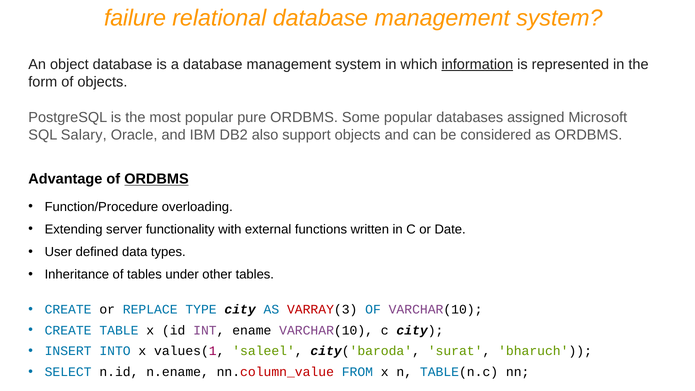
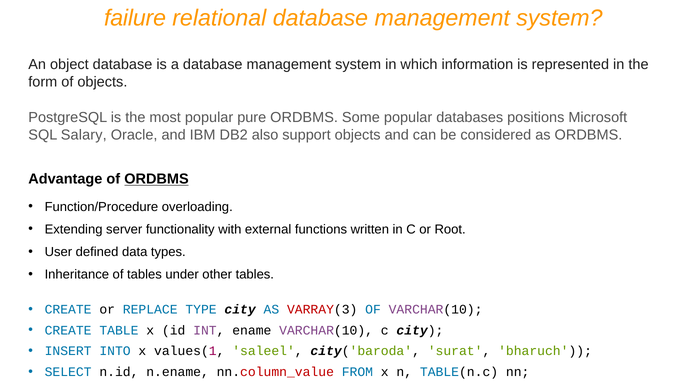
information underline: present -> none (477, 64)
assigned: assigned -> positions (536, 117)
Date: Date -> Root (450, 229)
